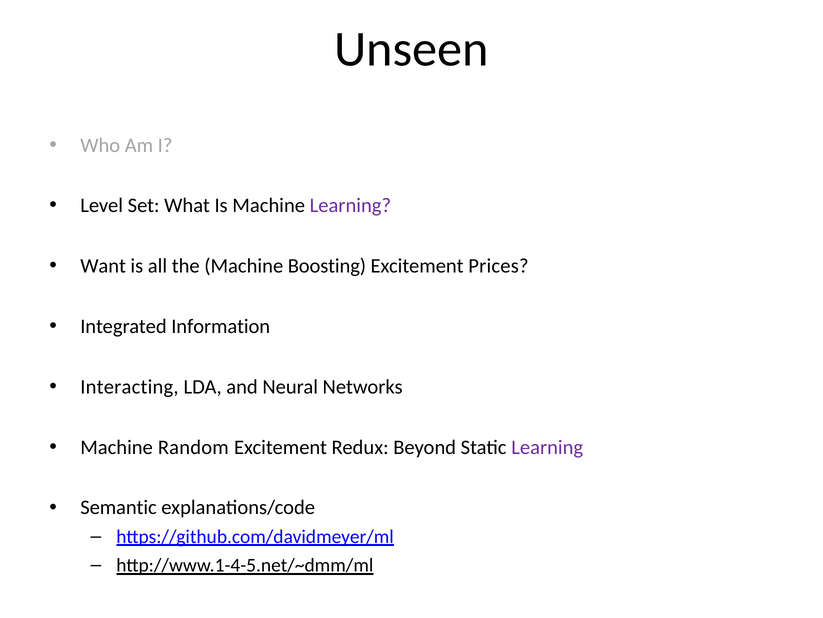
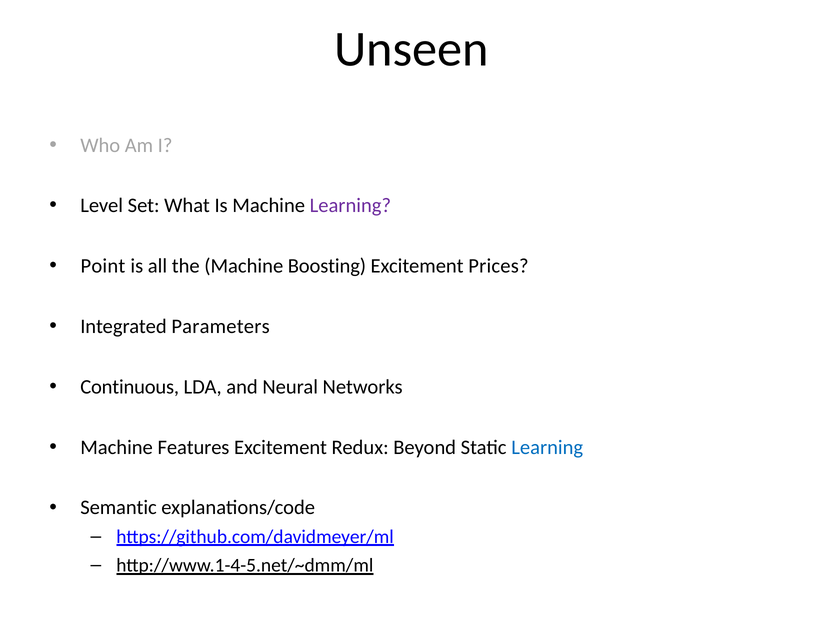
Want: Want -> Point (103, 266)
Information: Information -> Parameters (221, 326)
Interacting: Interacting -> Continuous (130, 386)
Random: Random -> Features (193, 447)
Learning colour: purple -> blue (547, 447)
